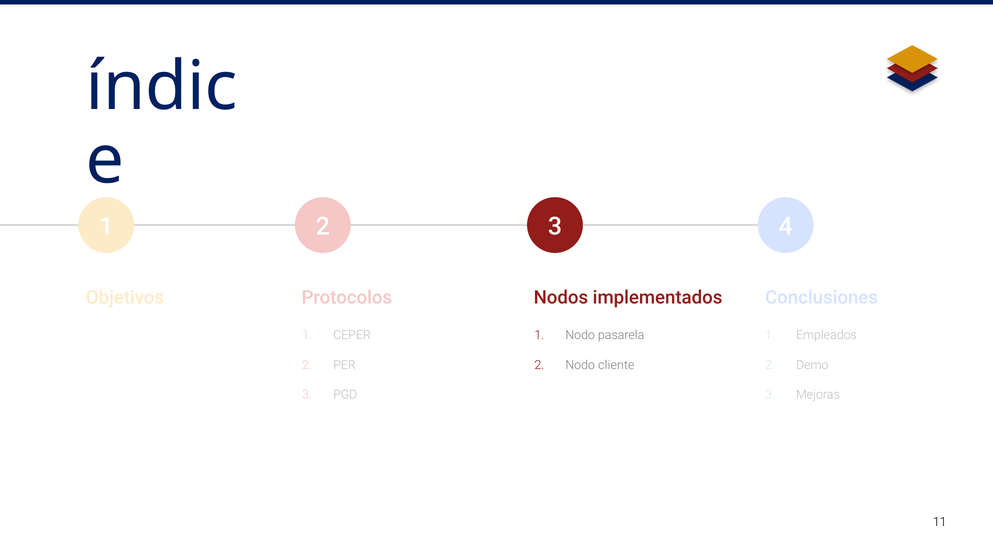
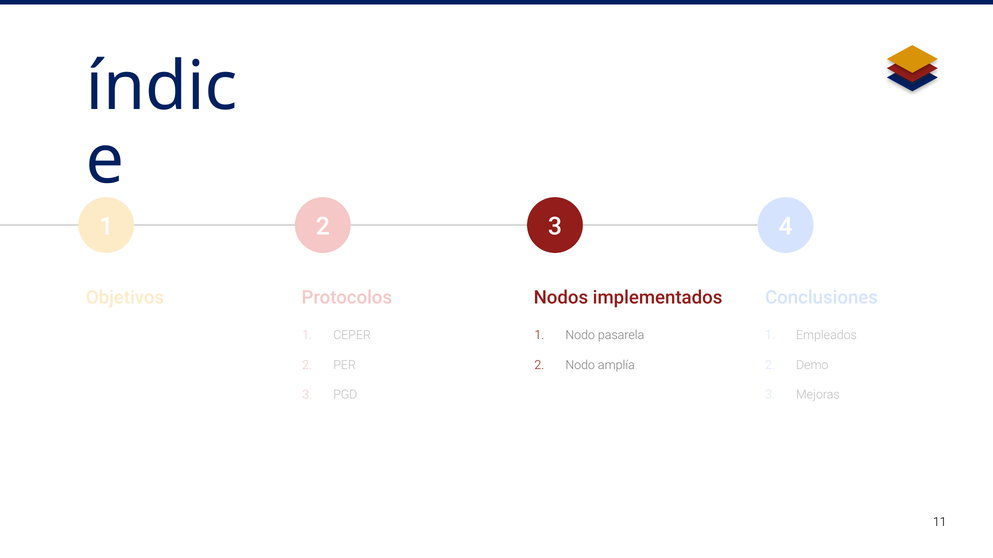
cliente: cliente -> amplía (616, 365)
